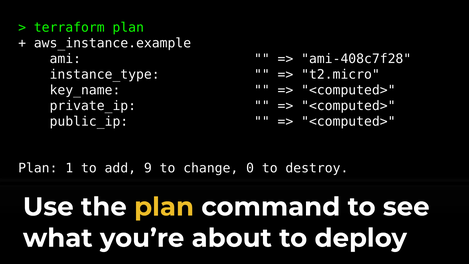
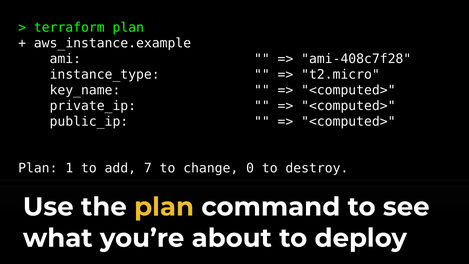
9: 9 -> 7 (148, 168)
